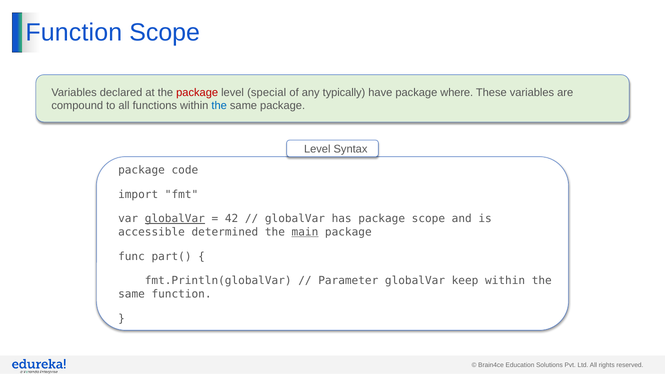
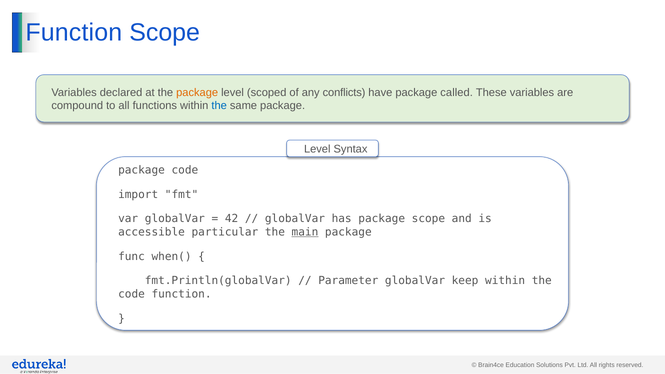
package colour: red -> orange (197, 93)
special: special -> scoped (267, 93)
typically: typically -> conflicts (344, 93)
where: where -> called (457, 93)
globalVar underline: present -> none (175, 219)
determined: determined -> particular (225, 232)
part(: part( -> when( (172, 256)
same: same -> code (132, 294)
